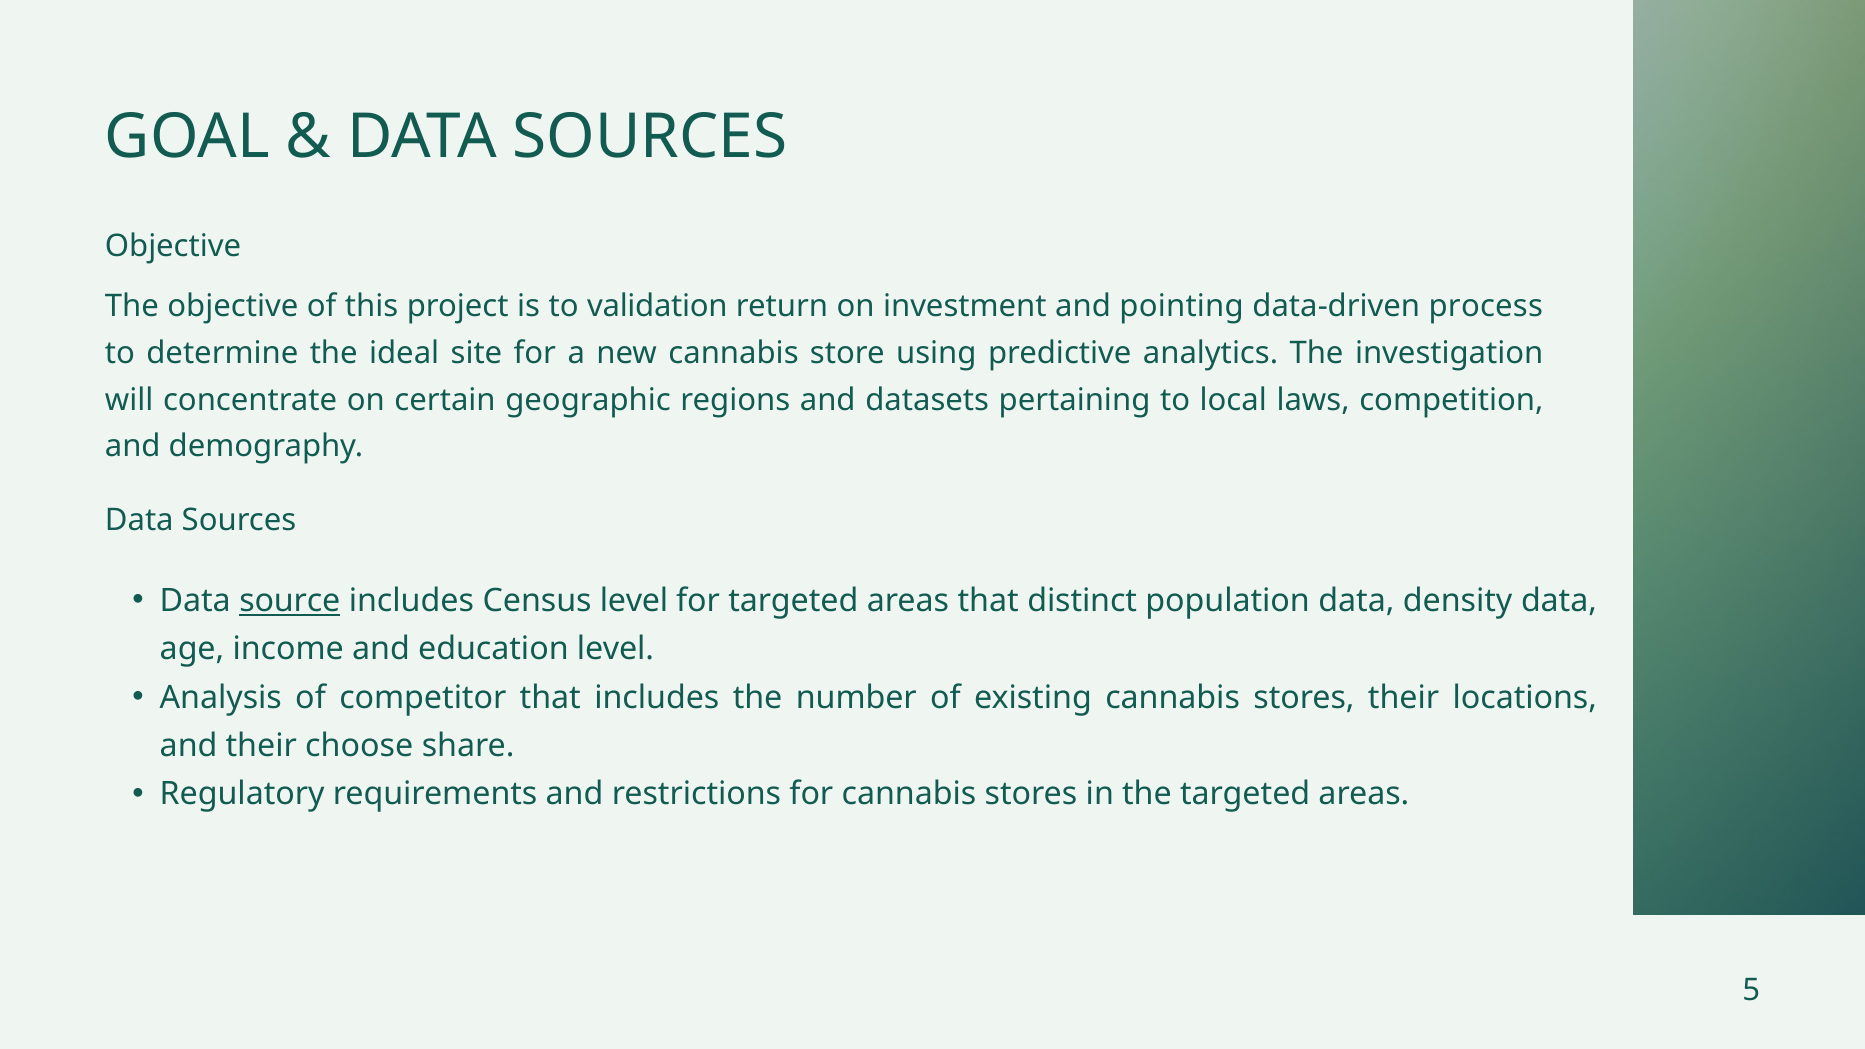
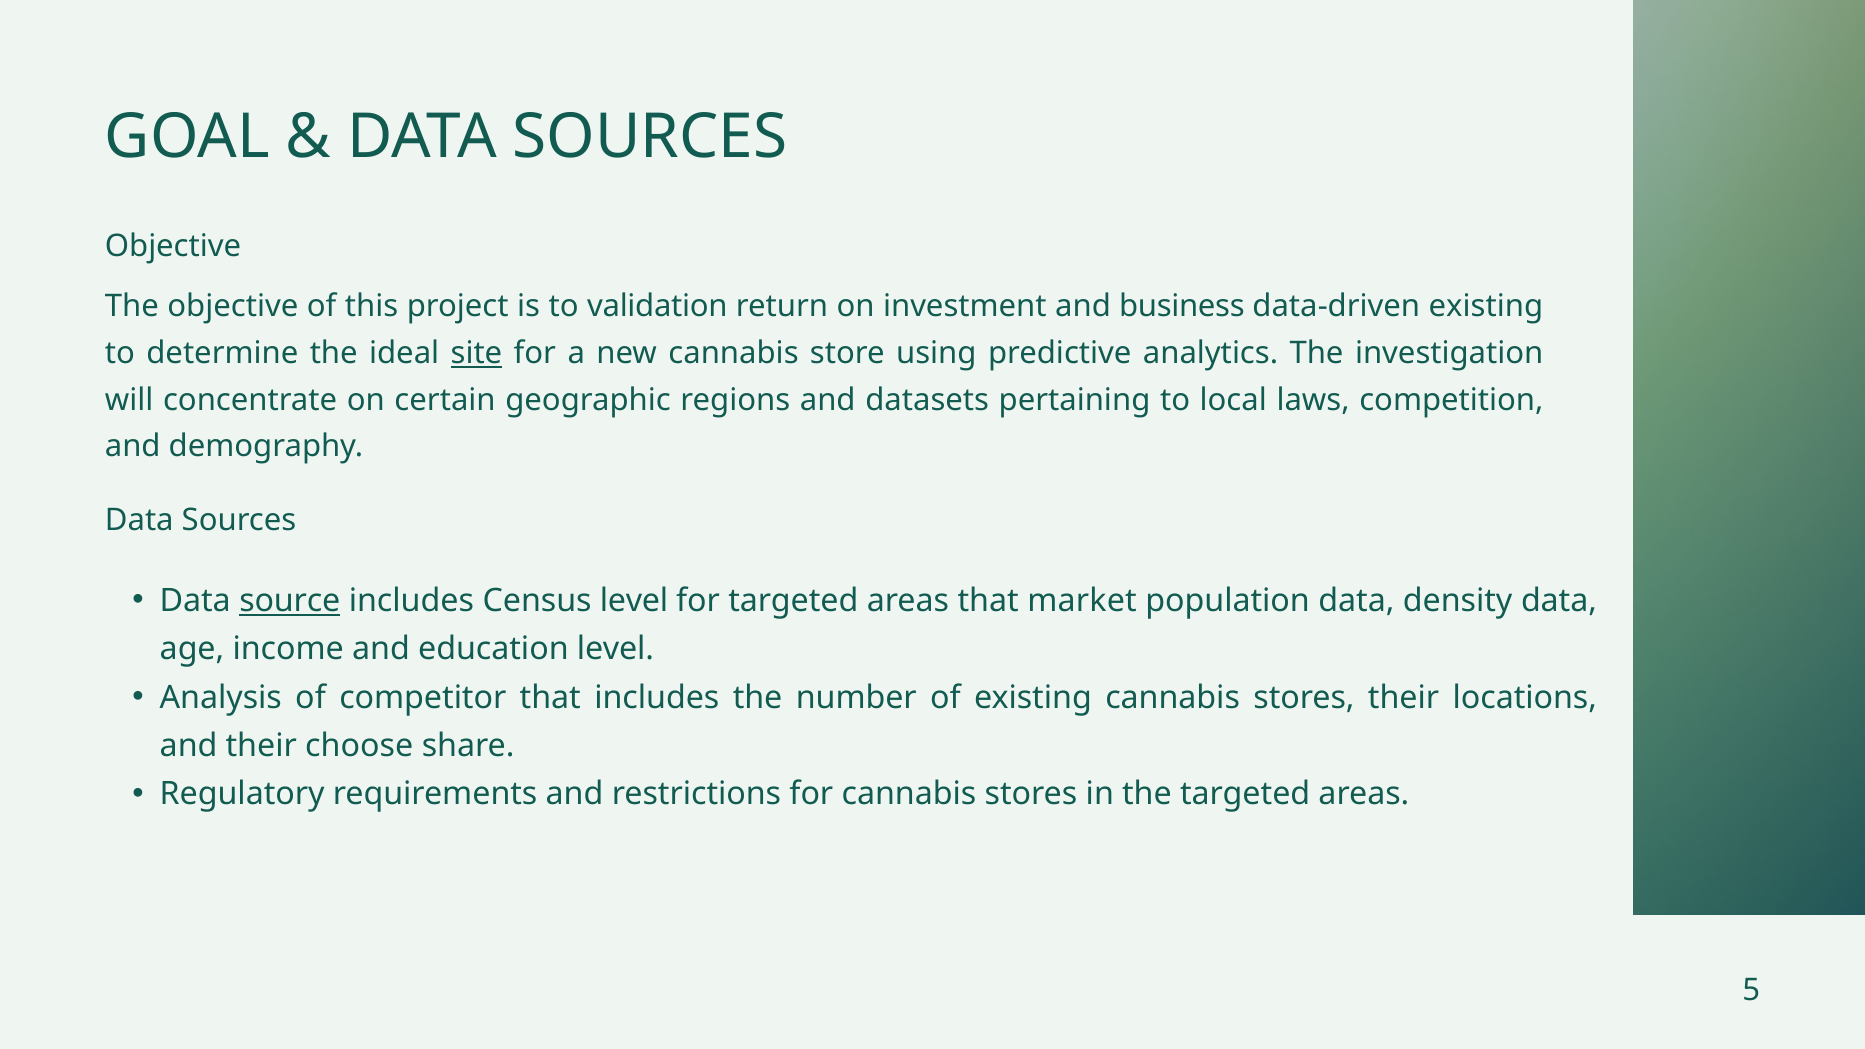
pointing: pointing -> business (1182, 307)
data-driven process: process -> existing (1486, 307)
site underline: none -> present (476, 353)
distinct: distinct -> market (1082, 601)
